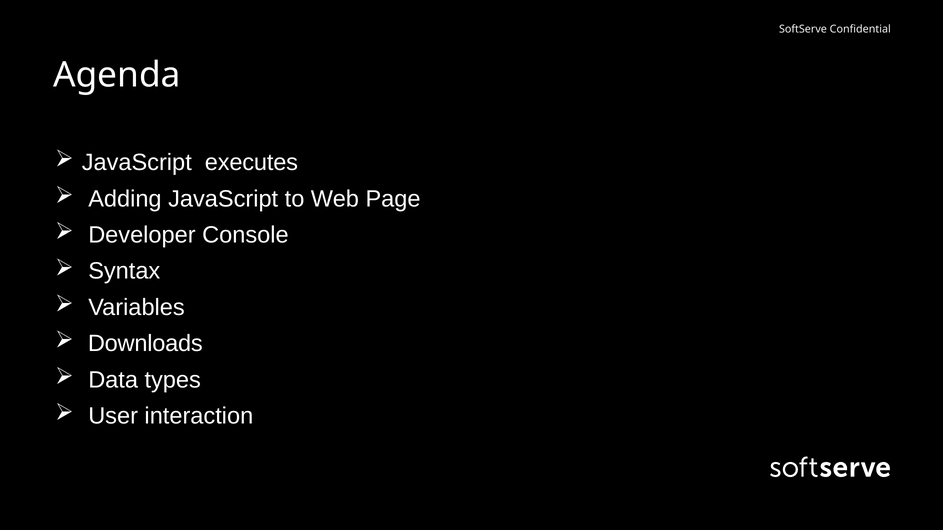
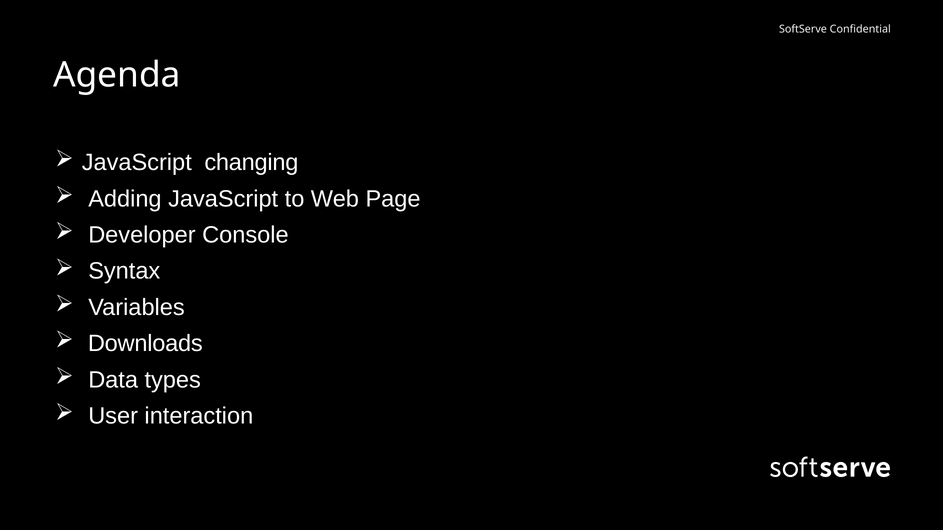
executes: executes -> changing (251, 163)
